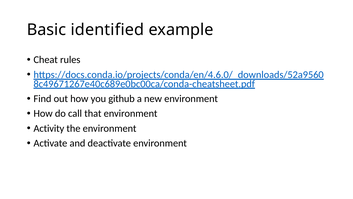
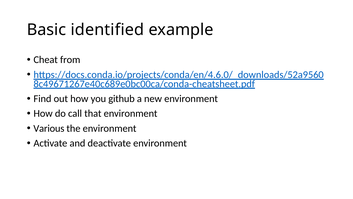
rules: rules -> from (70, 60)
Activity: Activity -> Various (49, 128)
